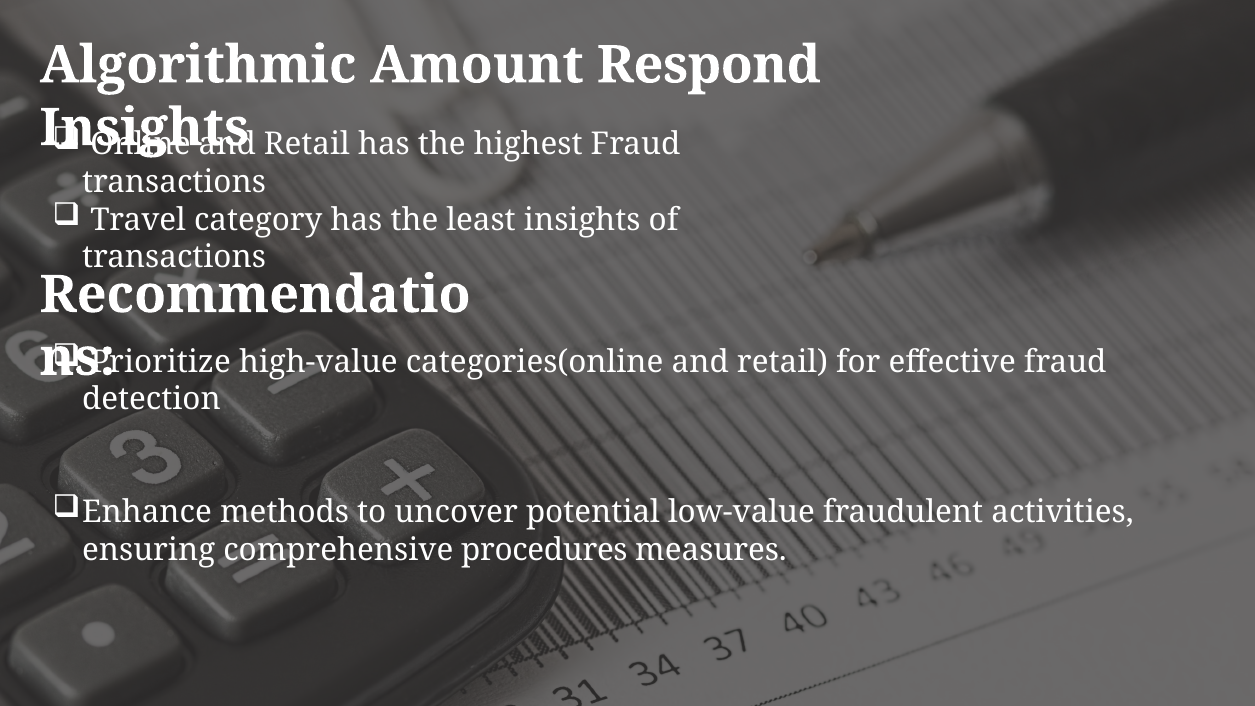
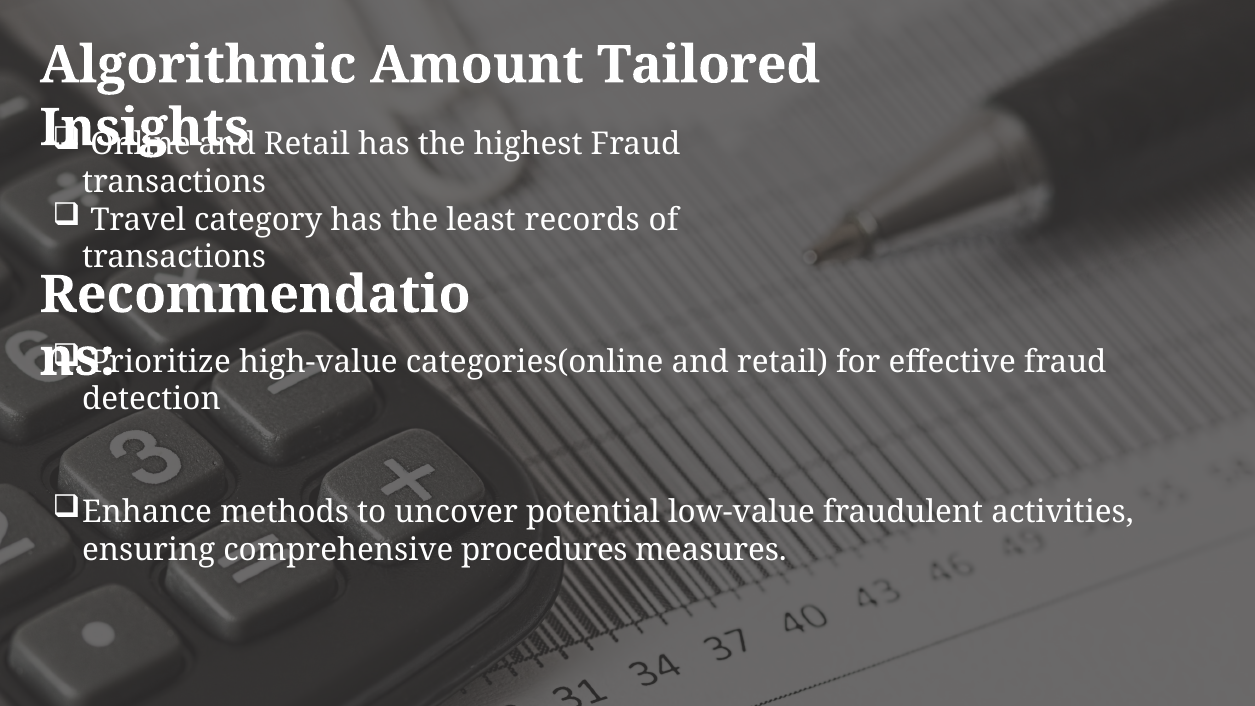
Respond: Respond -> Tailored (709, 65)
least insights: insights -> records (582, 220)
